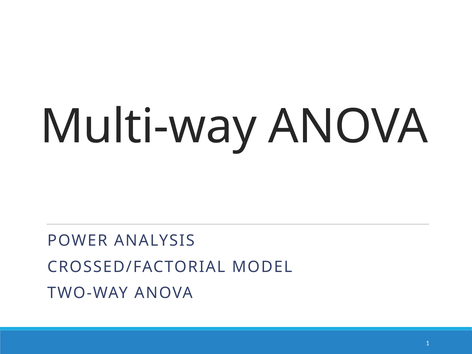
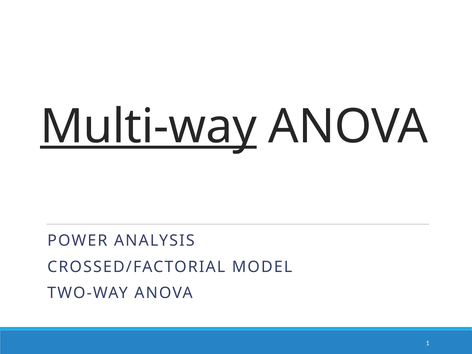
Multi-way underline: none -> present (148, 127)
